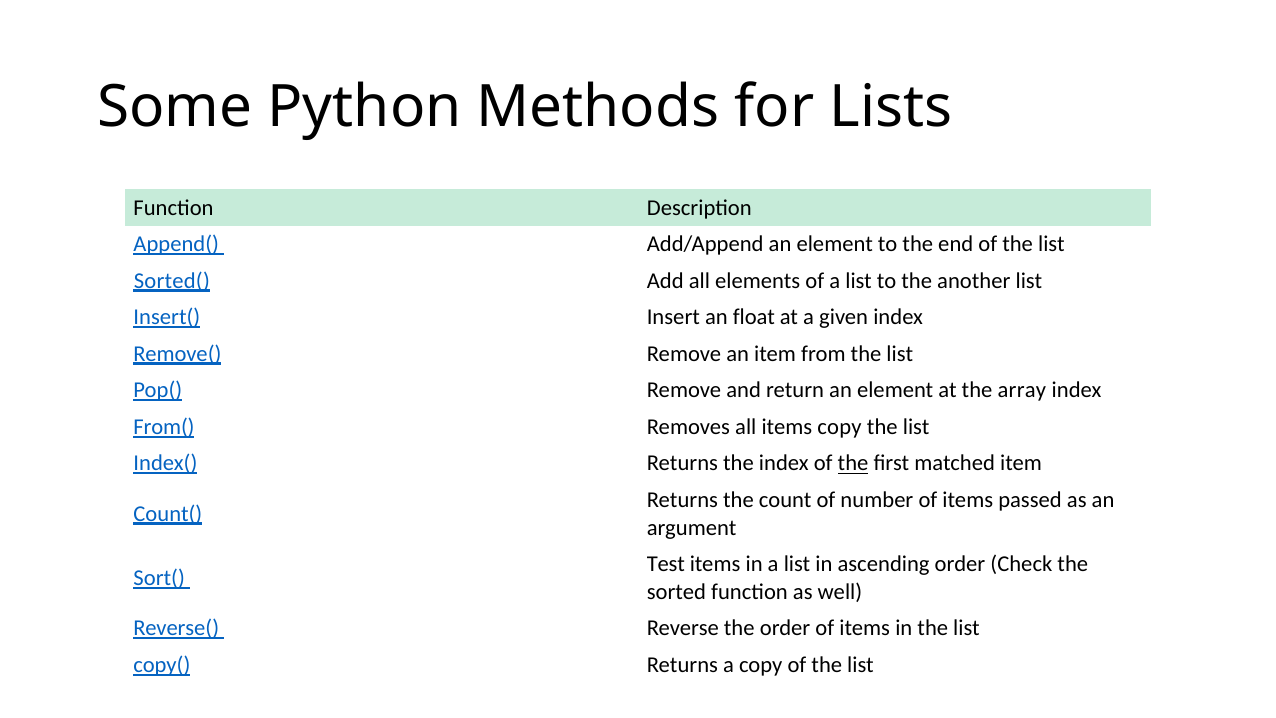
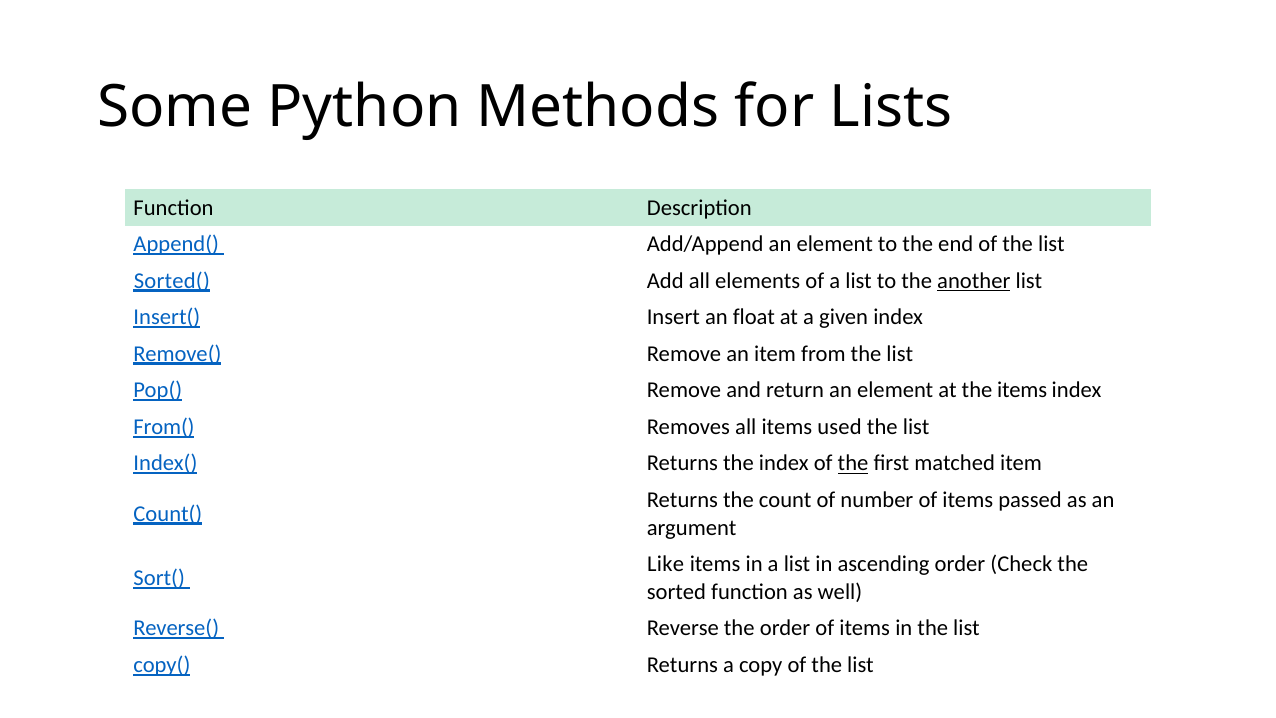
another underline: none -> present (974, 281)
the array: array -> items (1022, 390)
items copy: copy -> used (840, 427)
Test: Test -> Like (666, 564)
